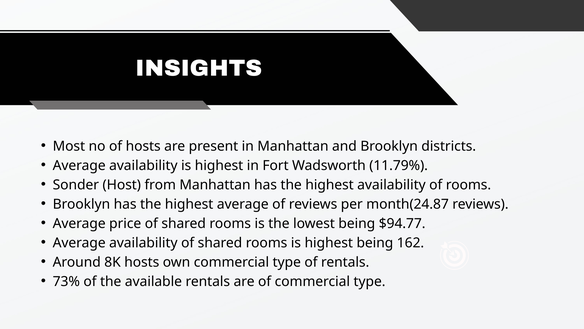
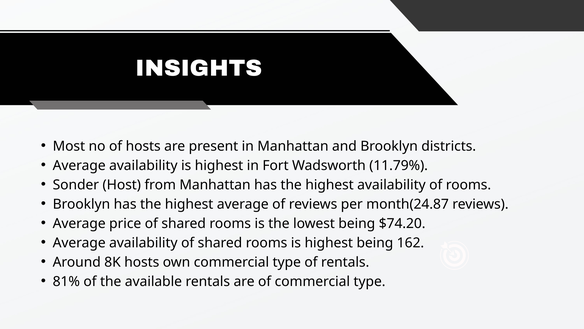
$94.77: $94.77 -> $74.20 (402, 223)
73%: 73% -> 81% (66, 281)
